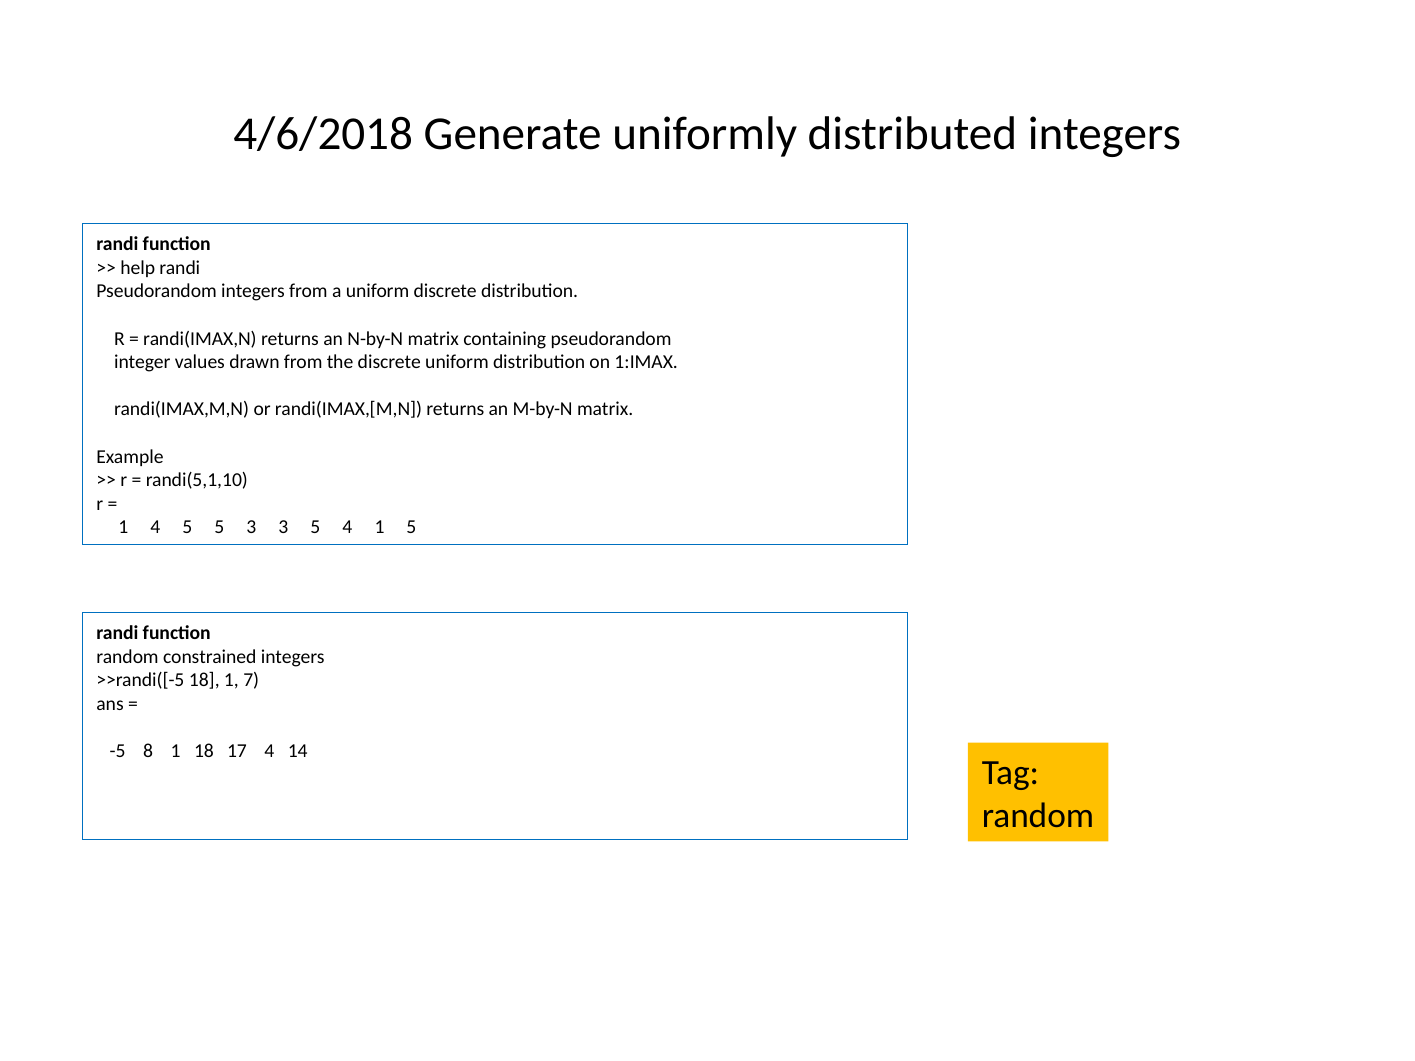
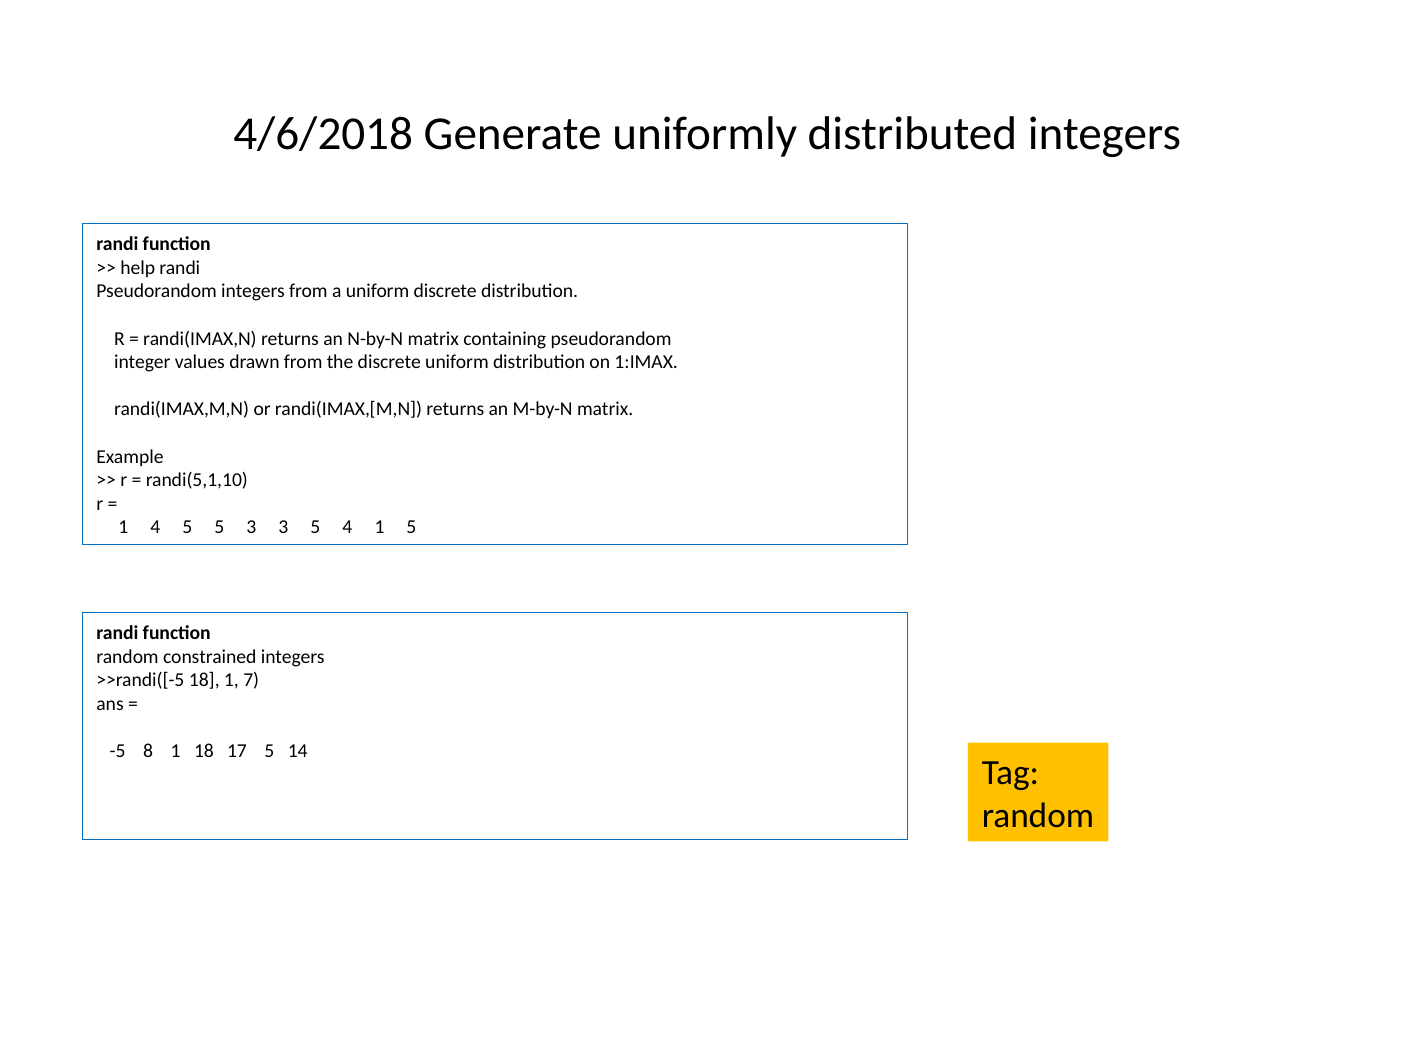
17 4: 4 -> 5 (269, 751)
